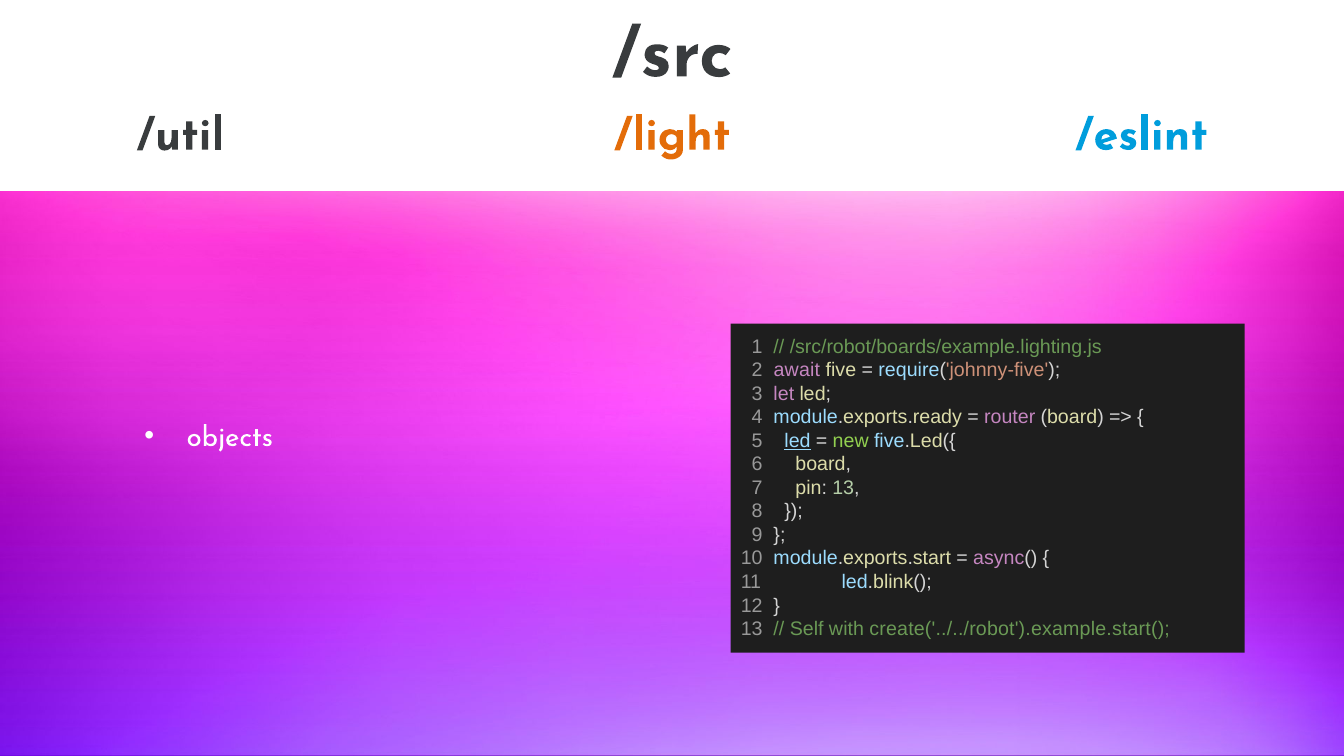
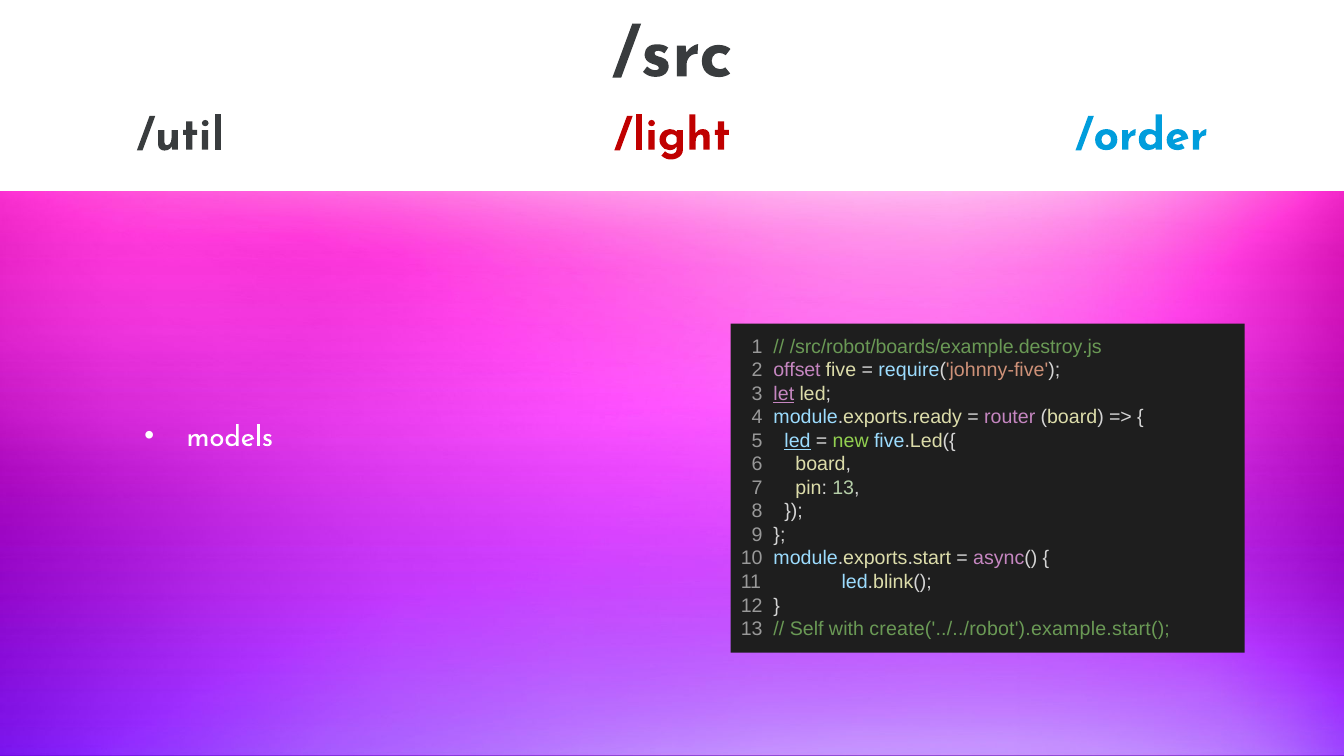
/light colour: orange -> red (672, 135)
/eslint: /eslint -> /order (1141, 135)
/src/robot/boards/example.lighting.js: /src/robot/boards/example.lighting.js -> /src/robot/boards/example.destroy.js (946, 347)
await: await -> offset (797, 370)
let underline: none -> present (784, 394)
objects: objects -> models (230, 437)
